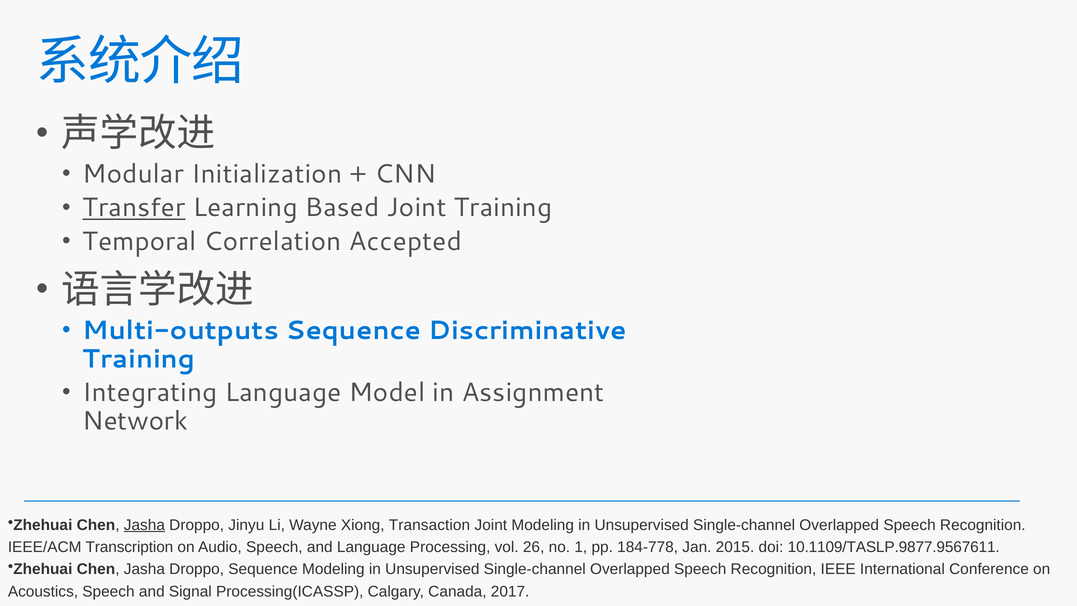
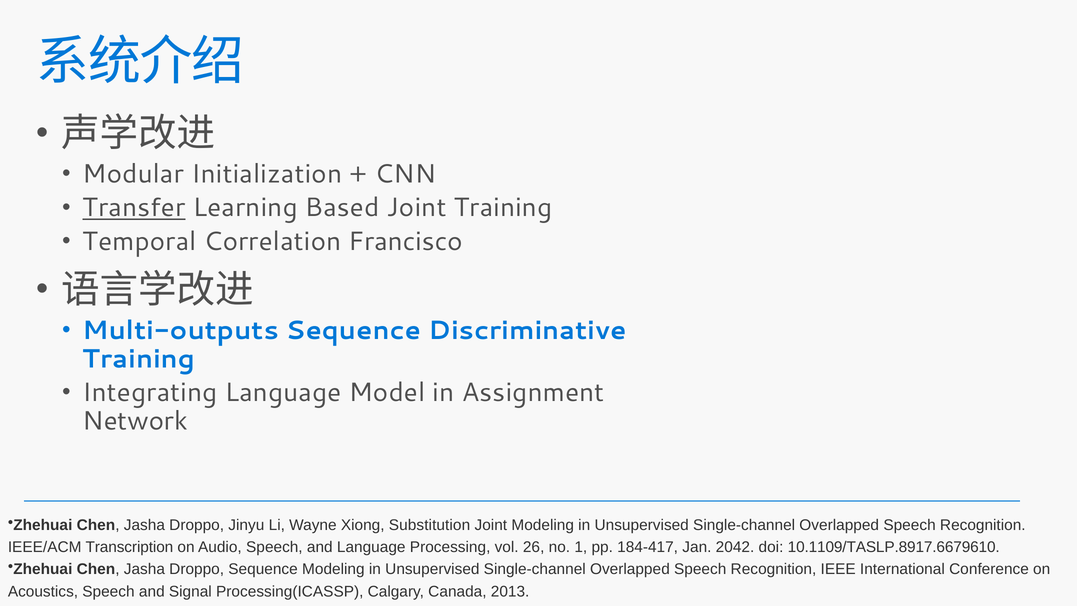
Accepted: Accepted -> Francisco (406, 241)
Jasha underline: present -> none (144, 525)
Transaction: Transaction -> Substitution (430, 525)
184-778: 184-778 -> 184-417 (648, 547)
2015: 2015 -> 2042 (735, 547)
10.1109/TASLP.9877.9567611: 10.1109/TASLP.9877.9567611 -> 10.1109/TASLP.8917.6679610 (894, 547)
2017: 2017 -> 2013 (510, 591)
